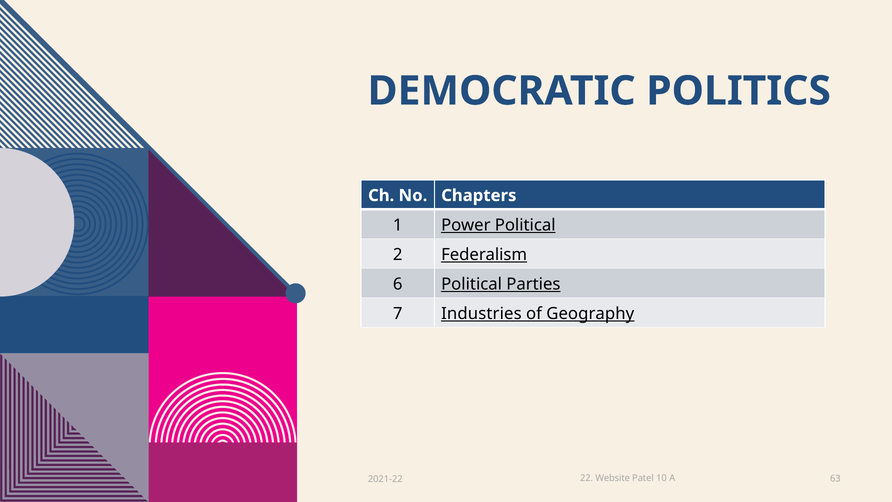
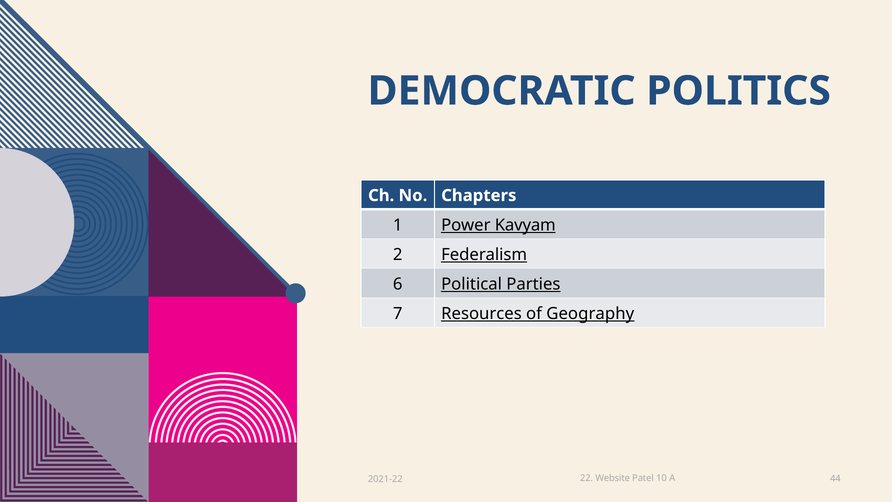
Power Political: Political -> Kavyam (525, 225)
Industries: Industries -> Resources (481, 313)
63: 63 -> 44 (835, 478)
